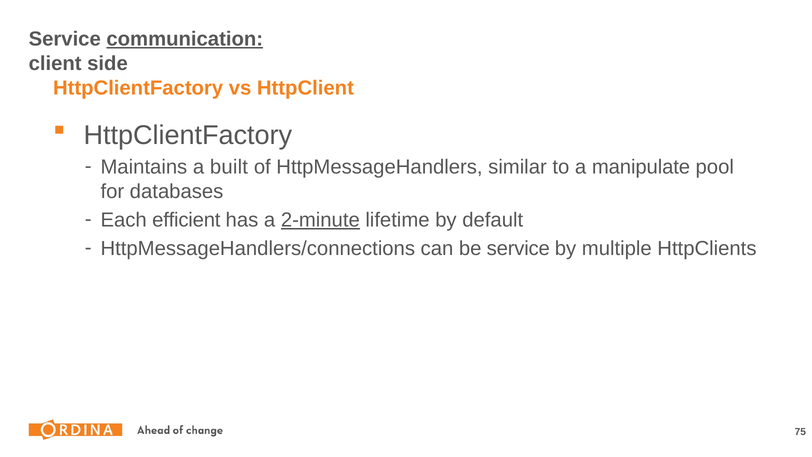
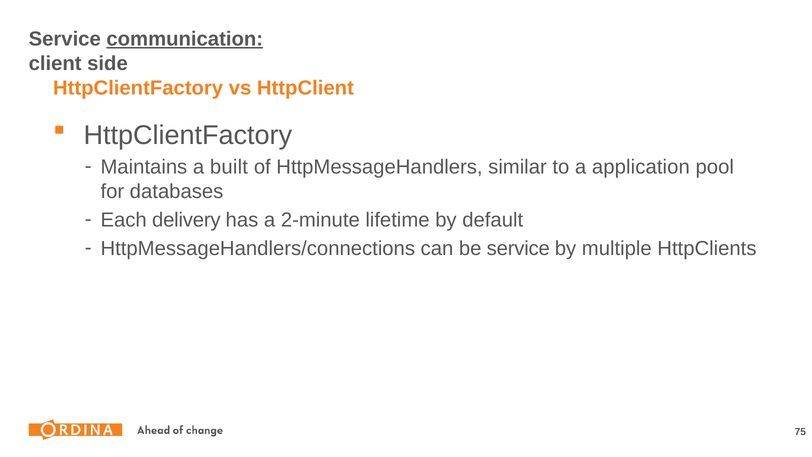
manipulate: manipulate -> application (641, 167)
efficient: efficient -> delivery (186, 220)
2-minute underline: present -> none (320, 220)
